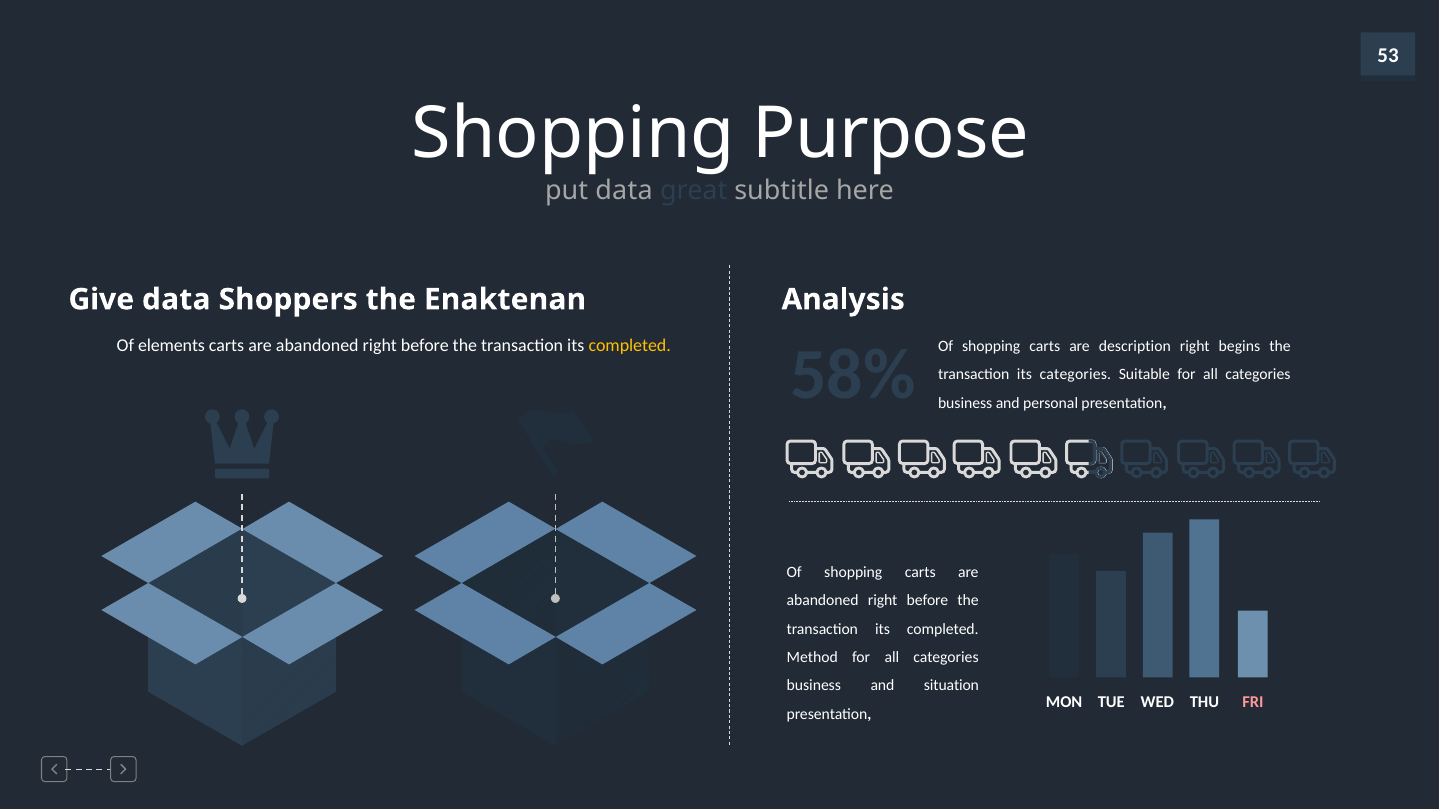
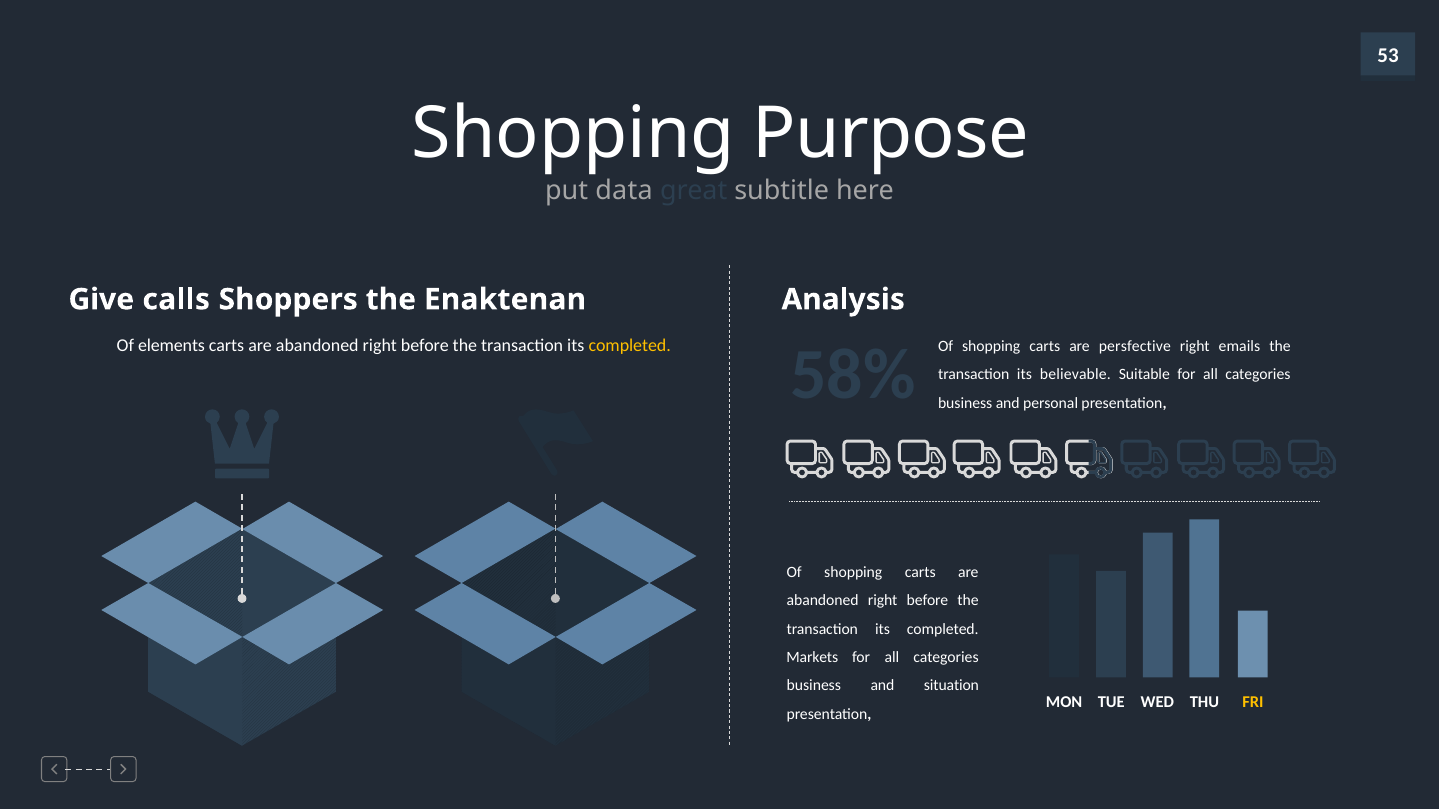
Give data: data -> calls (176, 300)
description: description -> persfective (1135, 347)
begins: begins -> emails (1239, 347)
its categories: categories -> believable (1075, 375)
Method: Method -> Markets (812, 658)
FRI colour: pink -> yellow (1253, 703)
